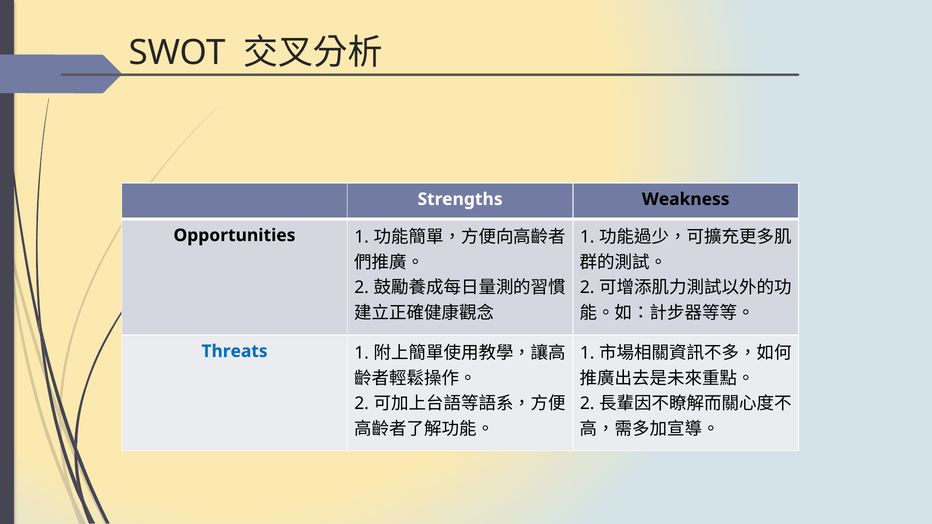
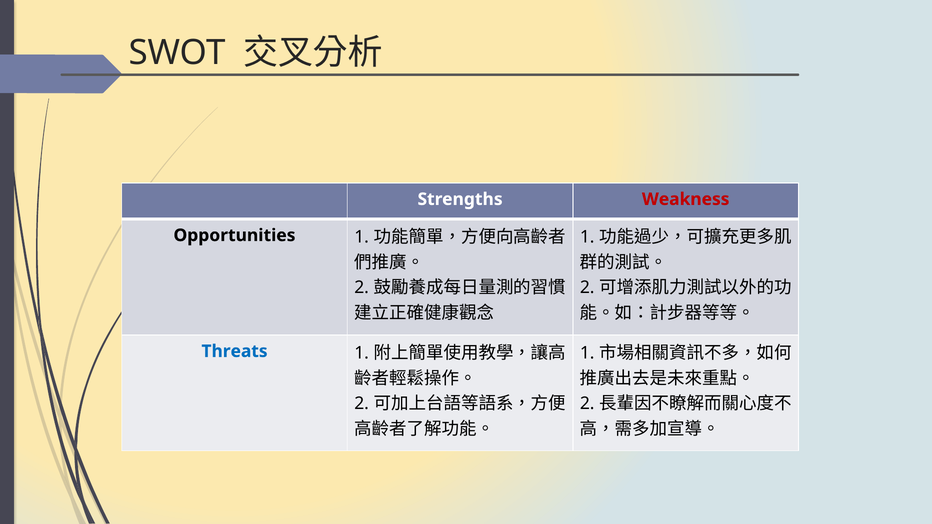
Weakness colour: black -> red (686, 199)
